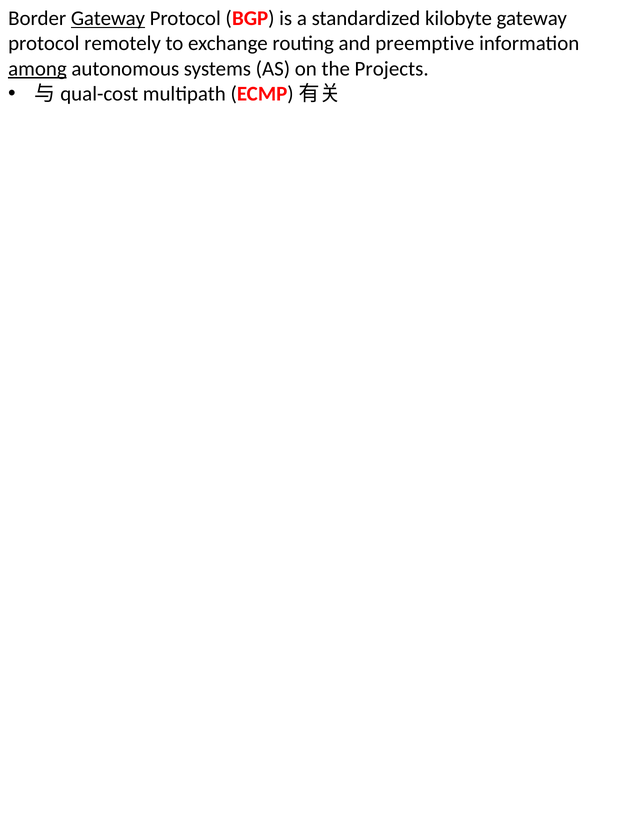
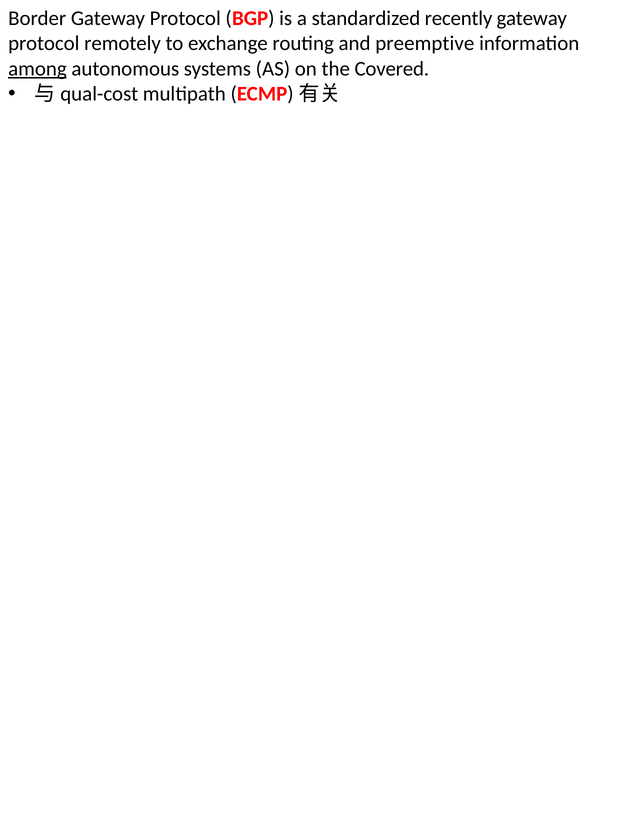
Gateway underline: present -> none (108, 18)
kilobyte: kilobyte -> recently (459, 18)
Projects: Projects -> Covered (392, 69)
